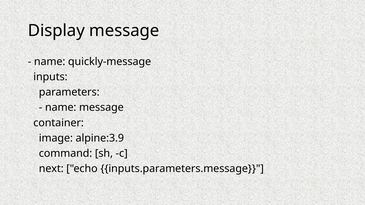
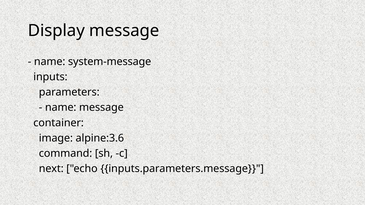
quickly-message: quickly-message -> system-message (110, 62)
alpine:3.9: alpine:3.9 -> alpine:3.6 (100, 138)
